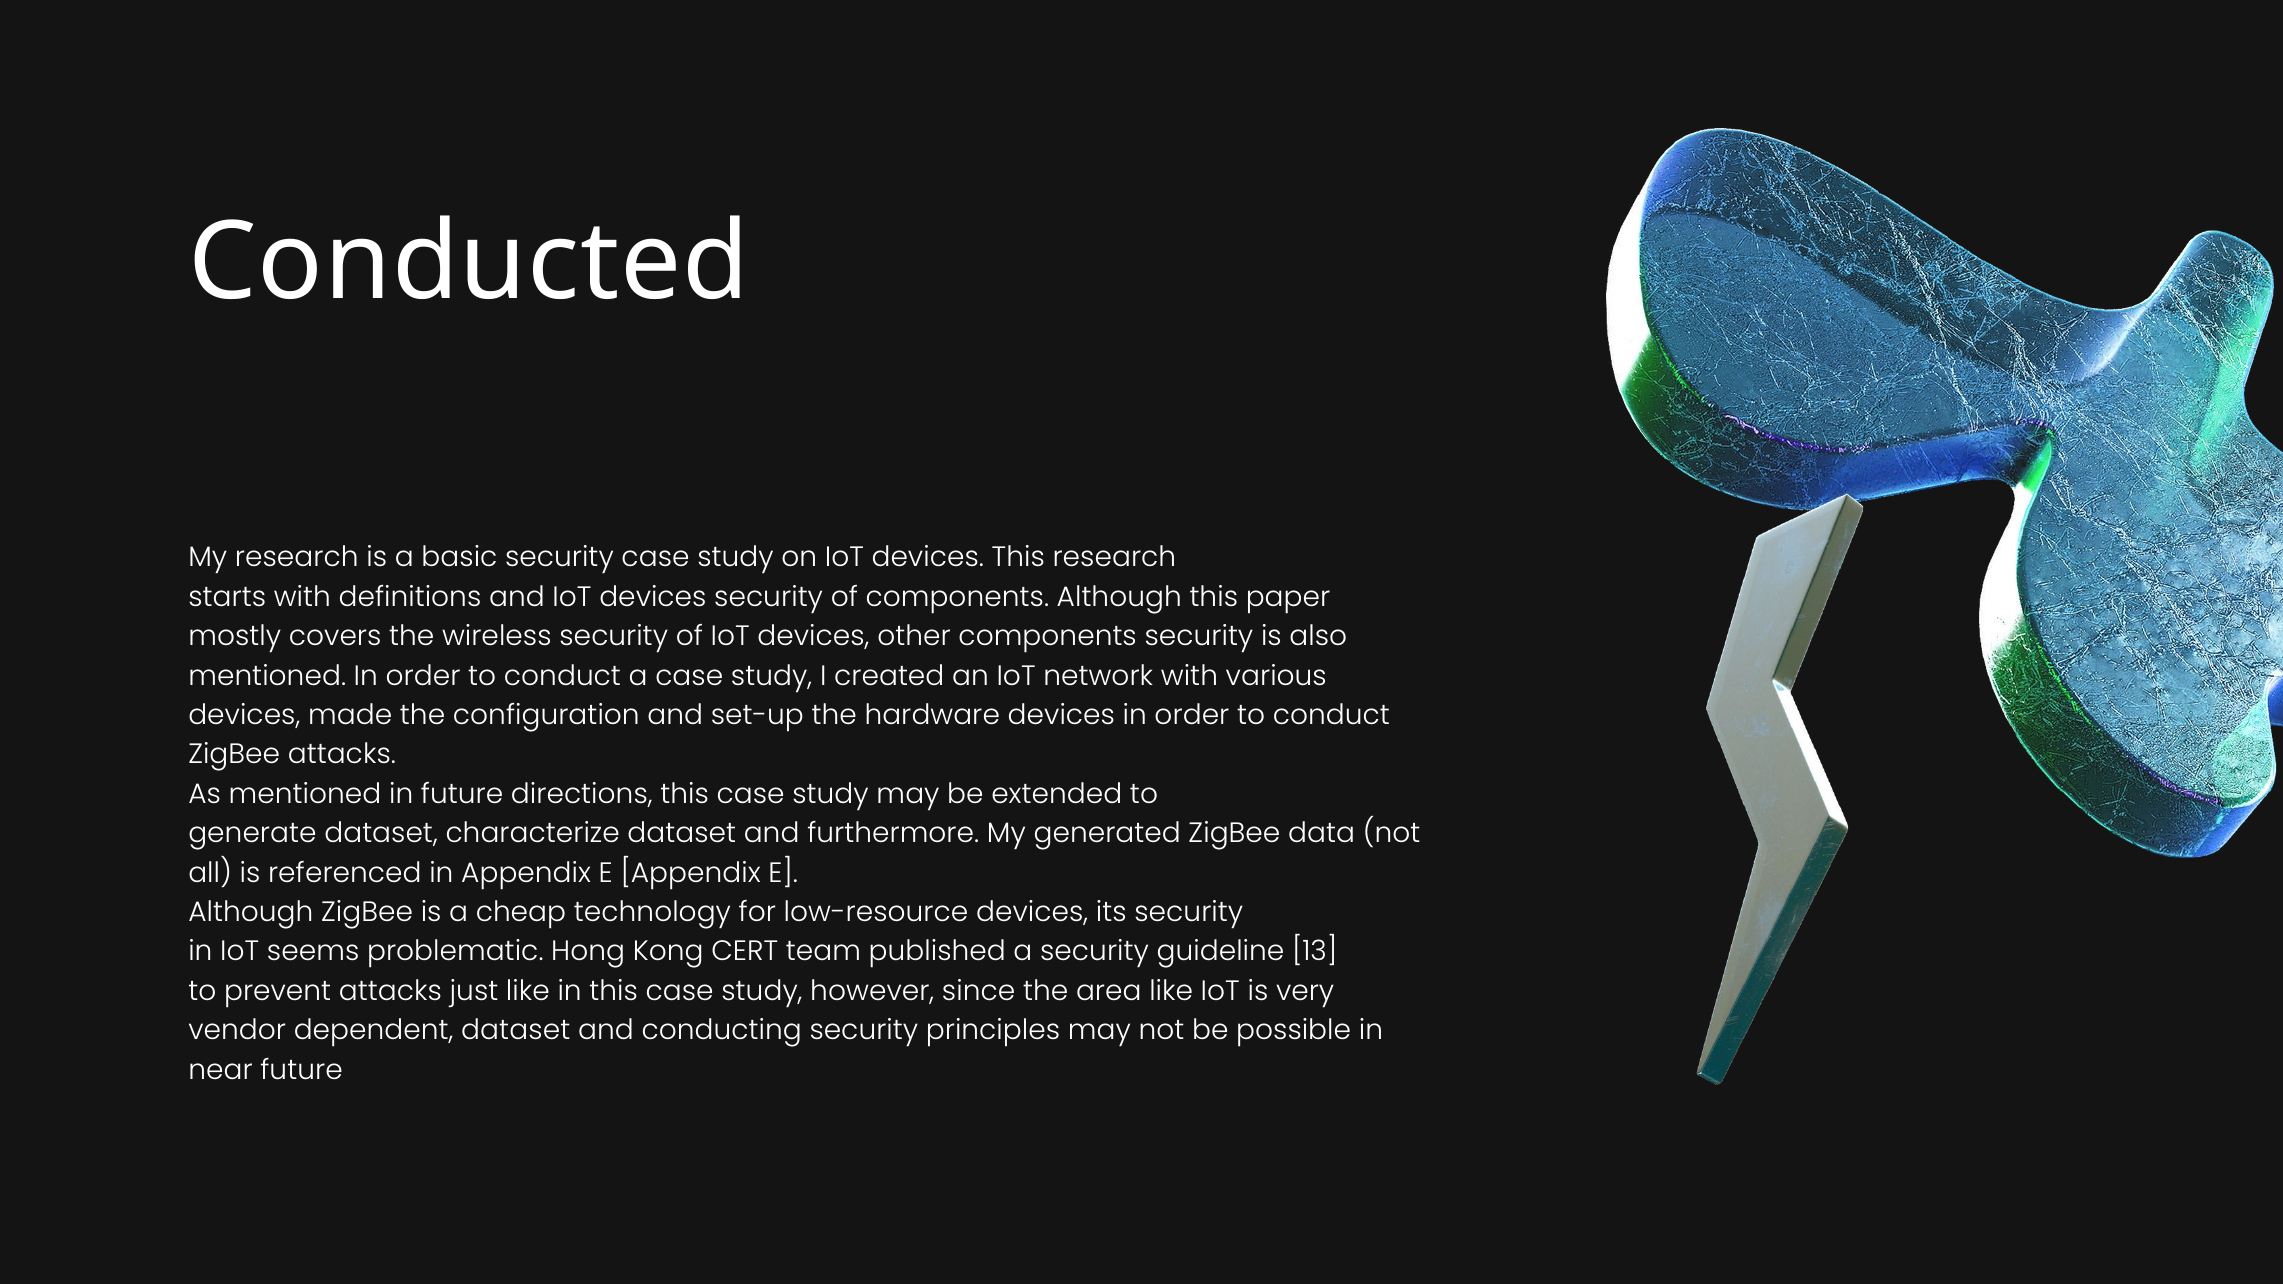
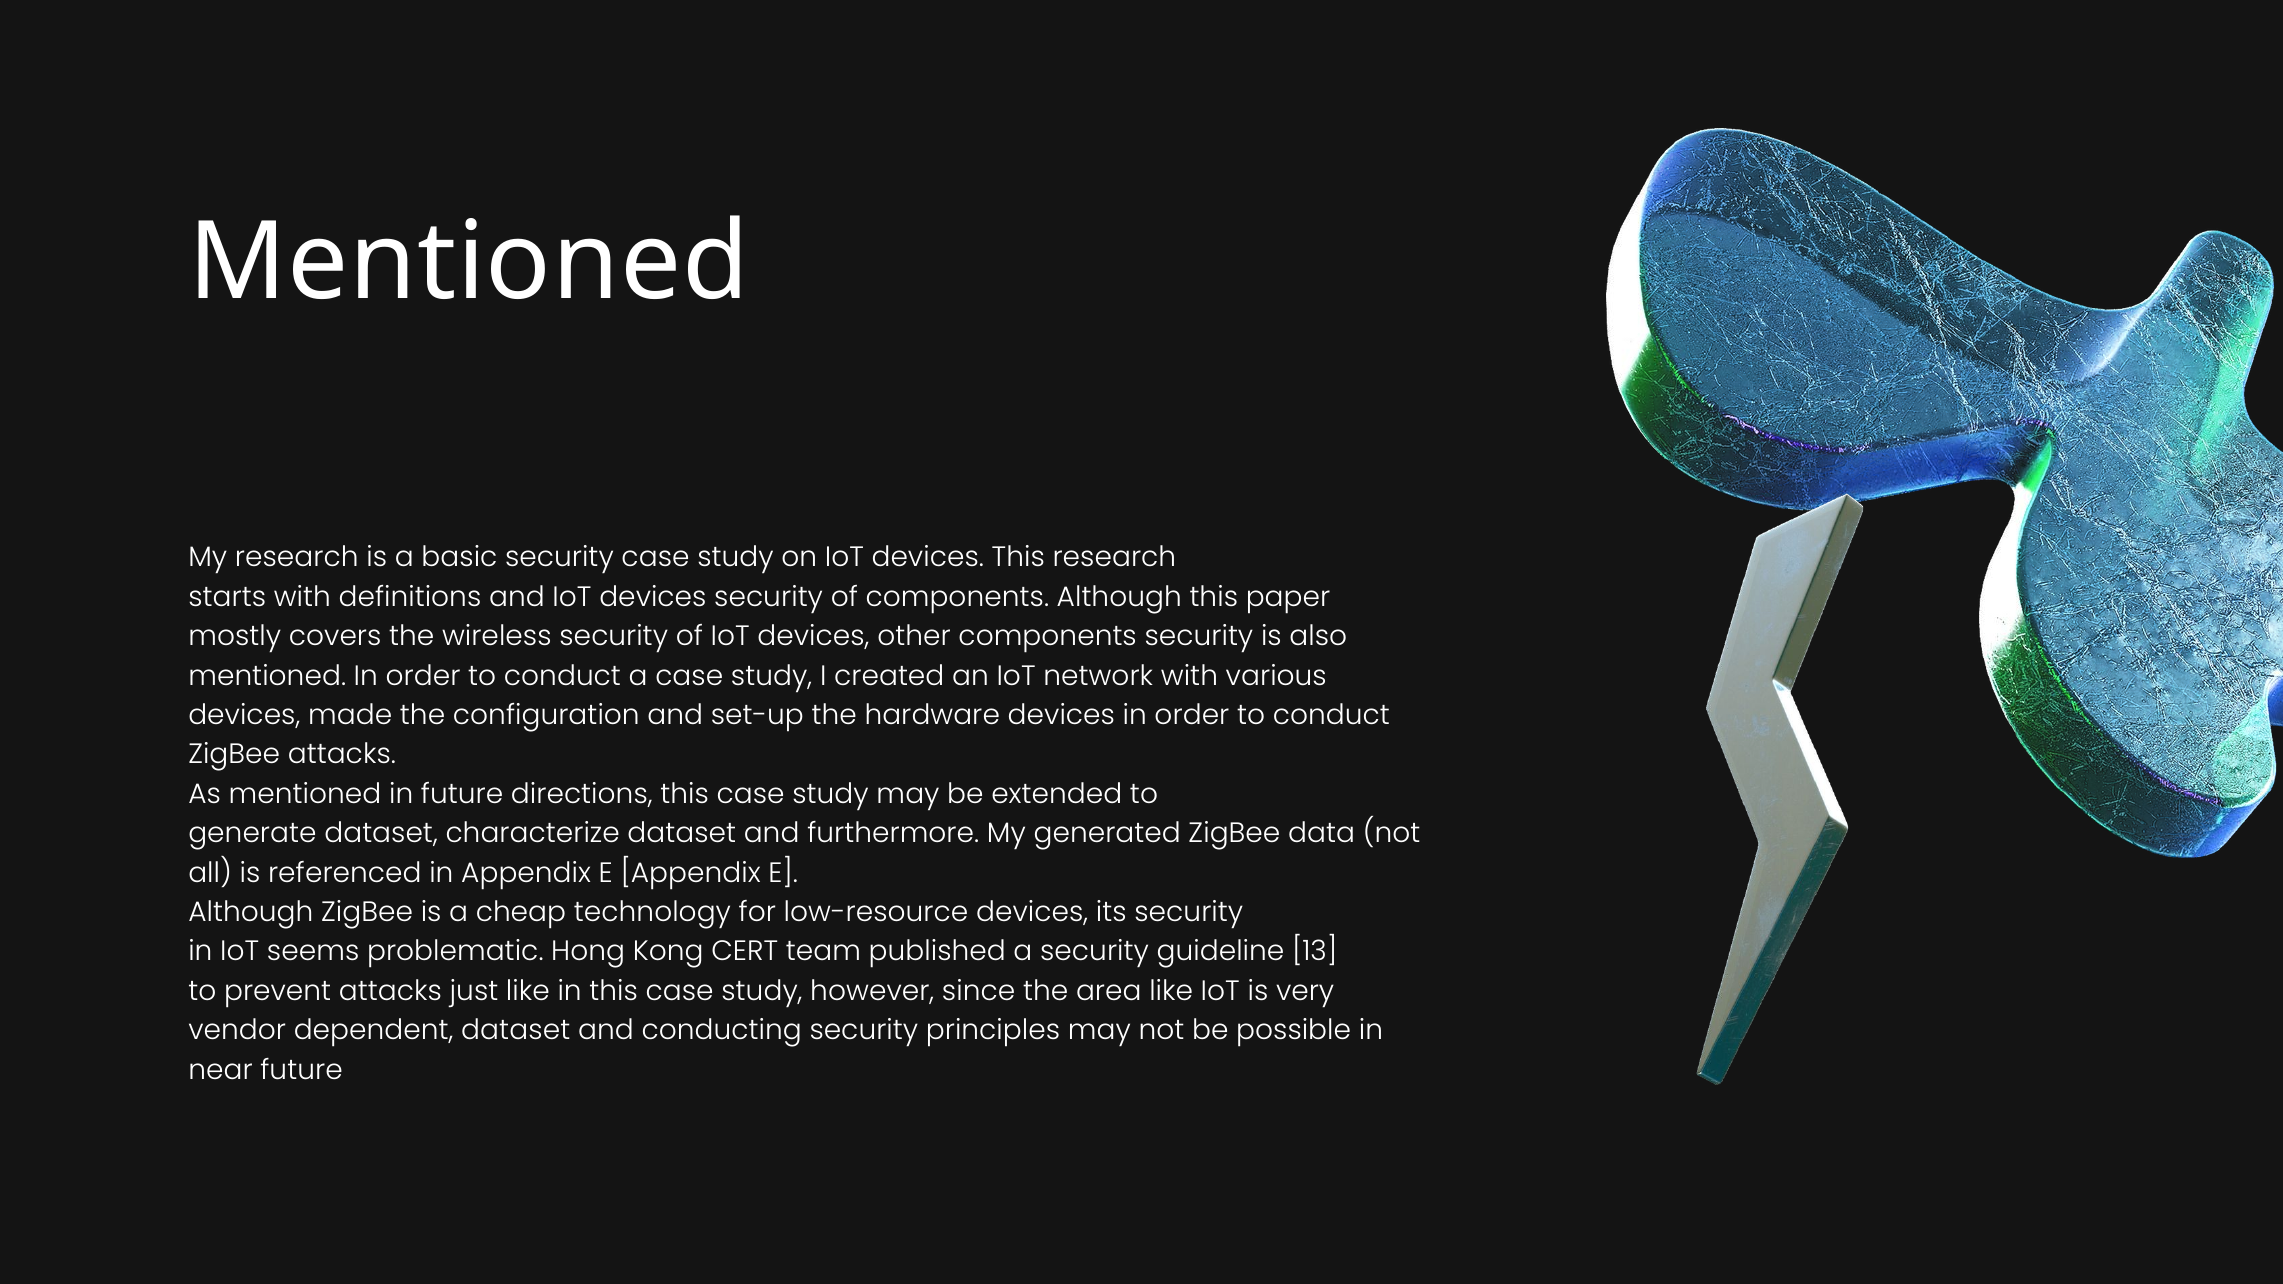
Conducted: Conducted -> Mentioned (469, 262)
